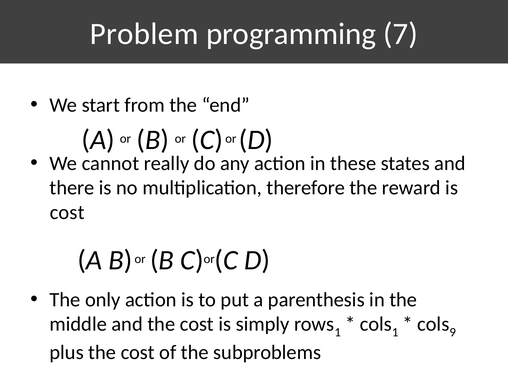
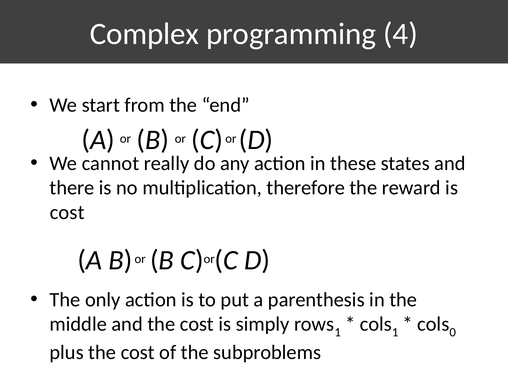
Problem: Problem -> Complex (144, 34)
7: 7 -> 4 (401, 34)
9: 9 -> 0 (453, 332)
